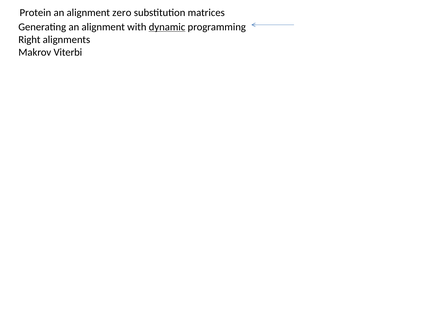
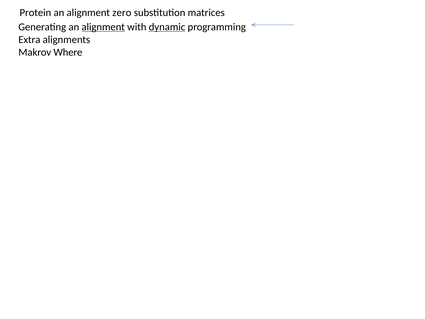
alignment underline: none -> present (103, 27)
Right: Right -> Extra (29, 40)
Viterbi: Viterbi -> Where (68, 52)
